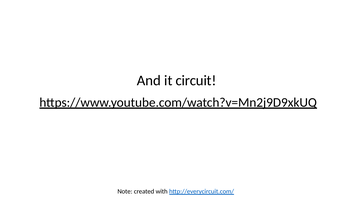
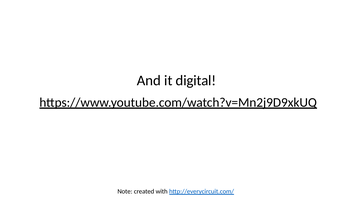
circuit: circuit -> digital (196, 80)
